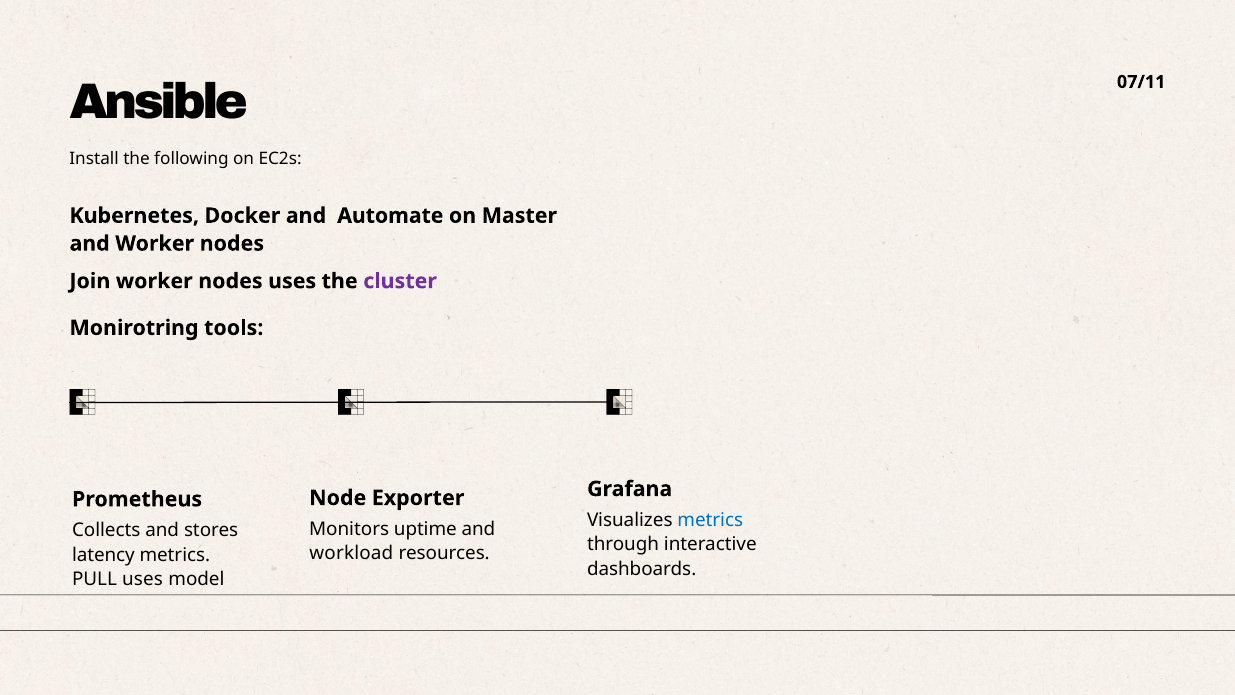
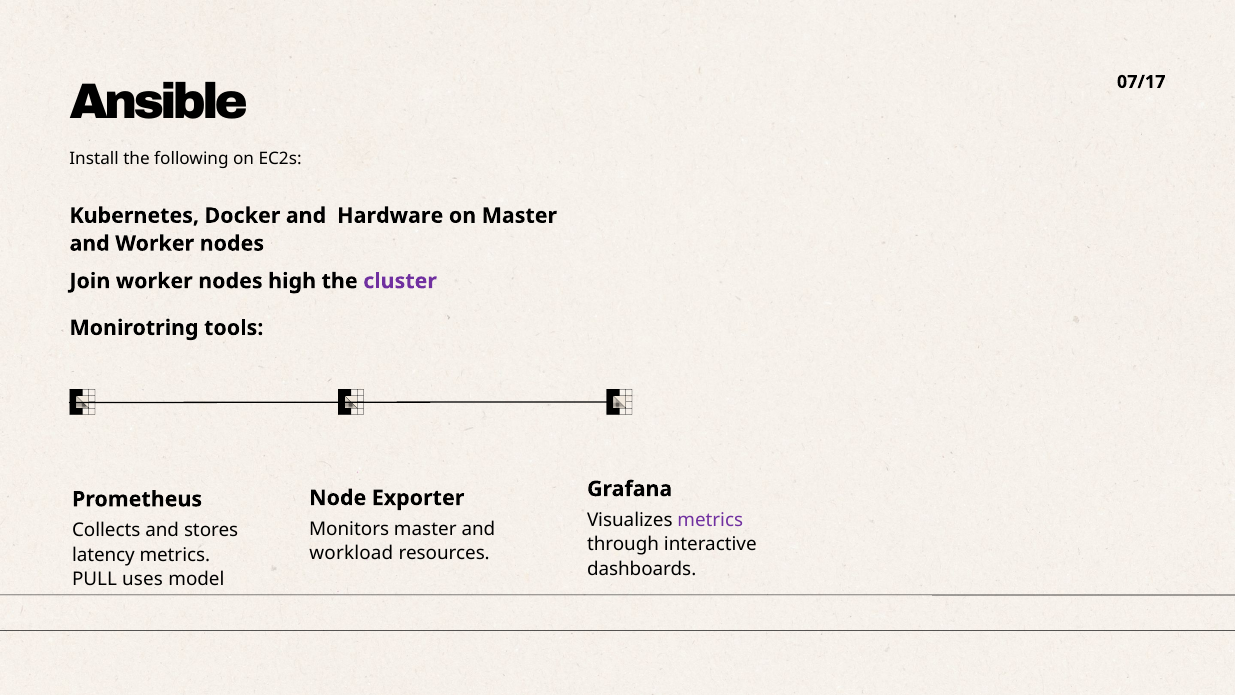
07/11: 07/11 -> 07/17 (1141, 82)
Automate: Automate -> Hardware (390, 216)
nodes uses: uses -> high (292, 281)
metrics colour: blue -> purple (710, 520)
Monitors uptime: uptime -> master (425, 529)
